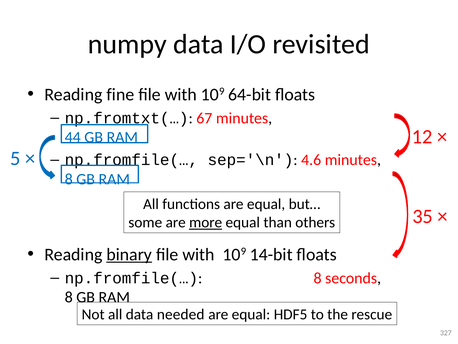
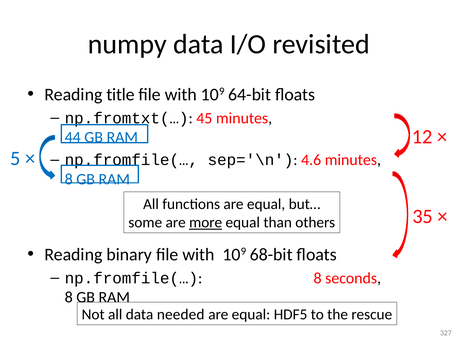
fine: fine -> title (121, 94)
67: 67 -> 45 (204, 118)
binary underline: present -> none (129, 254)
14-bit: 14-bit -> 68-bit (271, 254)
